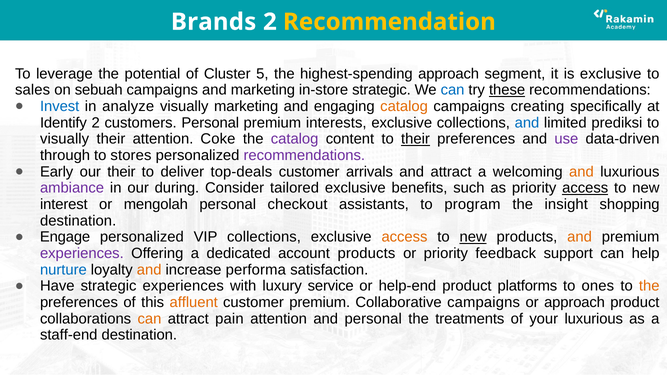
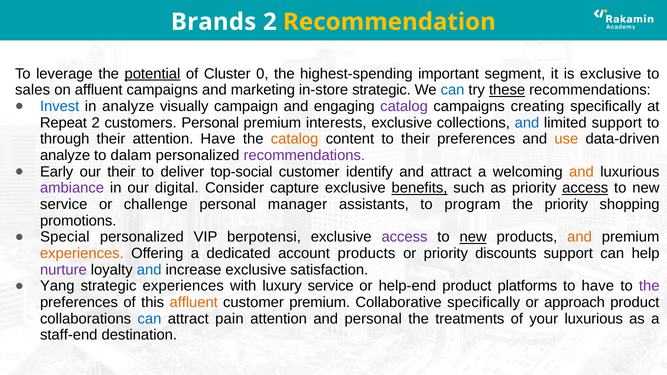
potential underline: none -> present (152, 74)
5: 5 -> 0 (262, 74)
highest-spending approach: approach -> important (449, 74)
on sebuah: sebuah -> affluent (99, 90)
visually marketing: marketing -> campaign (246, 106)
catalog colour: orange -> purple (404, 106)
Identify: Identify -> Repeat (63, 123)
limited prediksi: prediksi -> support (617, 123)
visually: visually -> through (65, 139)
attention Coke: Coke -> Have (218, 139)
catalog colour: purple -> orange (295, 139)
their underline: present -> none (415, 139)
use colour: purple -> orange (566, 139)
through: through -> analyze (65, 155)
stores: stores -> dalam (131, 155)
top-deals: top-deals -> top-social (242, 172)
arrivals: arrivals -> identify (369, 172)
during: during -> digital (177, 188)
tailored: tailored -> capture (295, 188)
benefits underline: none -> present (420, 188)
interest: interest -> service (64, 204)
mengolah: mengolah -> challenge (156, 204)
checkout: checkout -> manager (298, 204)
the insight: insight -> priority (566, 204)
destination: destination -> promotions (78, 221)
Engage: Engage -> Special (65, 237)
VIP collections: collections -> berpotensi (264, 237)
access colour: orange -> purple (405, 237)
experiences colour: purple -> orange (82, 253)
feedback: feedback -> discounts (506, 253)
nurture colour: blue -> purple (63, 270)
and colour: orange -> blue (149, 270)
increase performa: performa -> exclusive (256, 270)
Have: Have -> Yang (57, 286)
to ones: ones -> have (598, 286)
the colour: orange -> purple (649, 286)
Collaborative campaigns: campaigns -> specifically (484, 302)
can colour: orange -> blue (149, 319)
